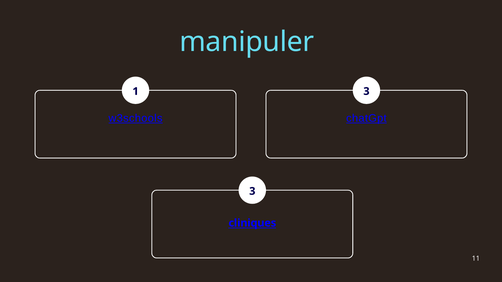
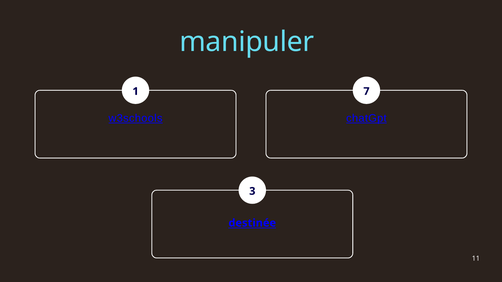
1 3: 3 -> 7 (366, 91)
cliniques: cliniques -> destinée (252, 223)
